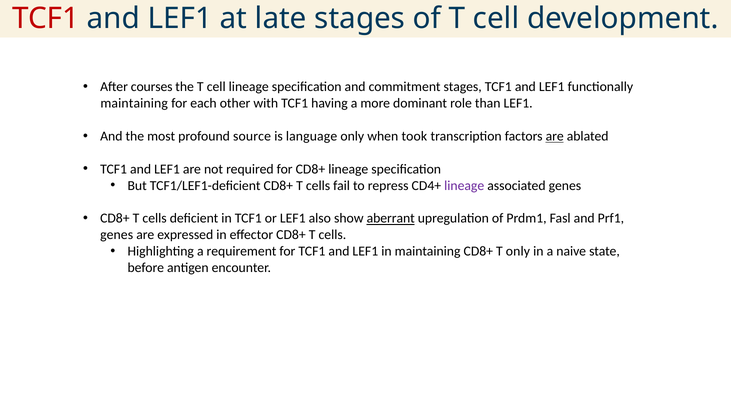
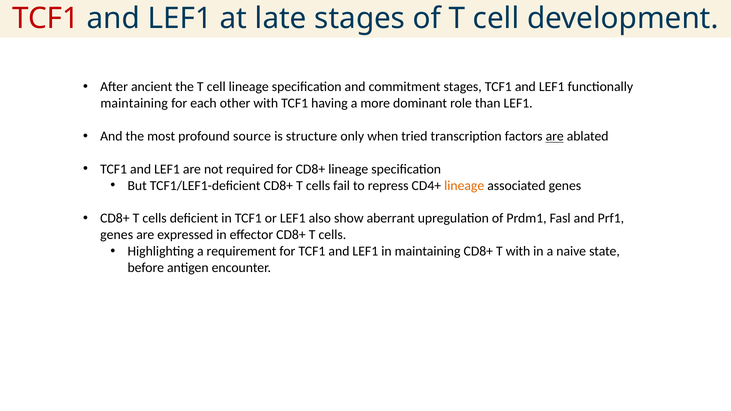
courses: courses -> ancient (152, 87)
language: language -> structure (312, 136)
took: took -> tried (414, 136)
lineage colour: purple -> orange (464, 186)
aberrant underline: present -> none (391, 219)
T only: only -> with (518, 251)
